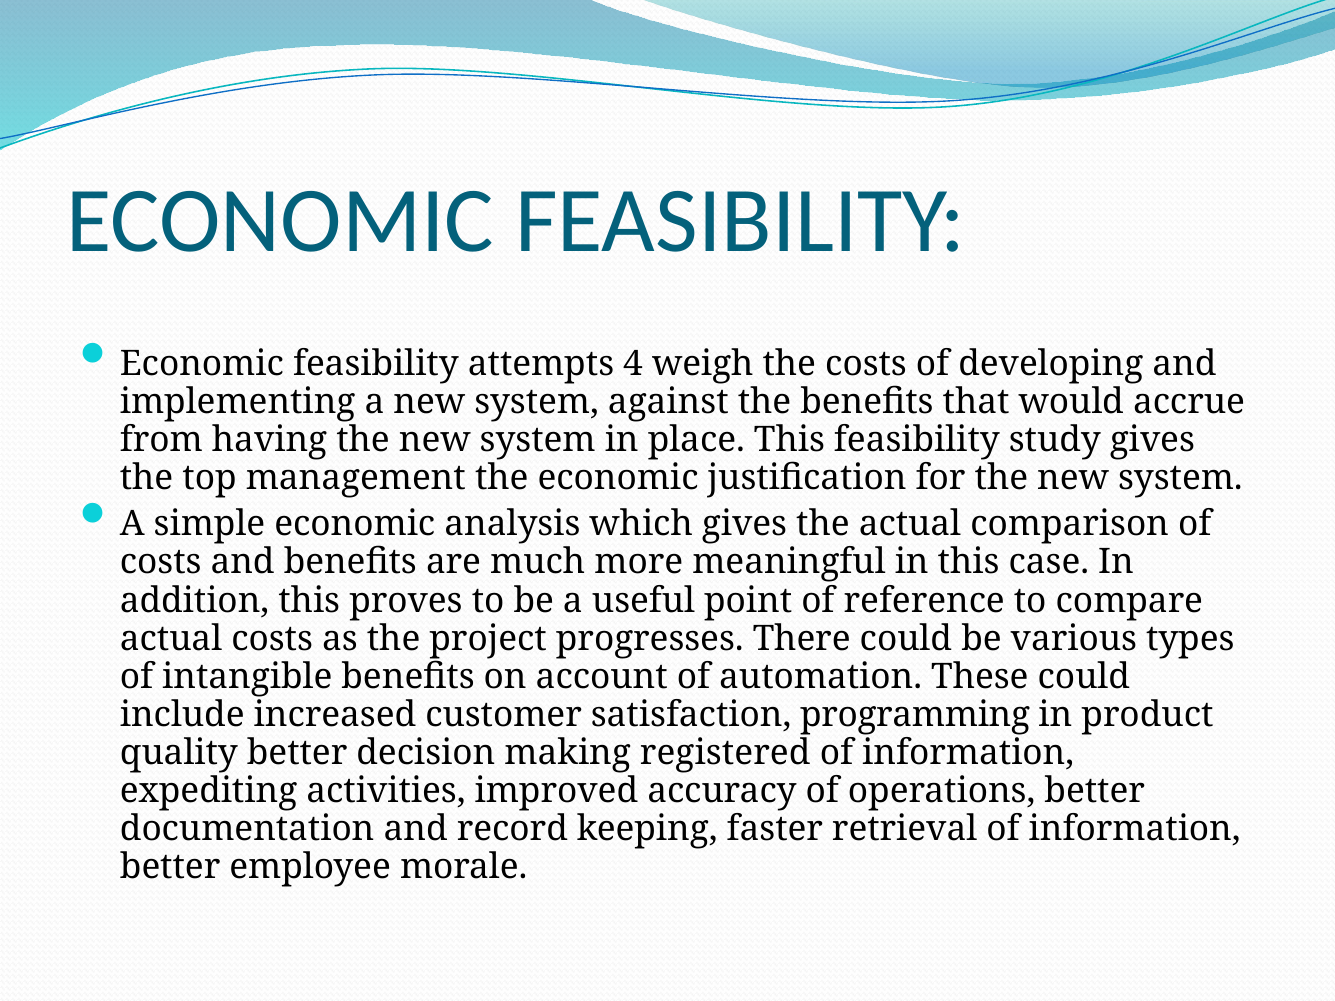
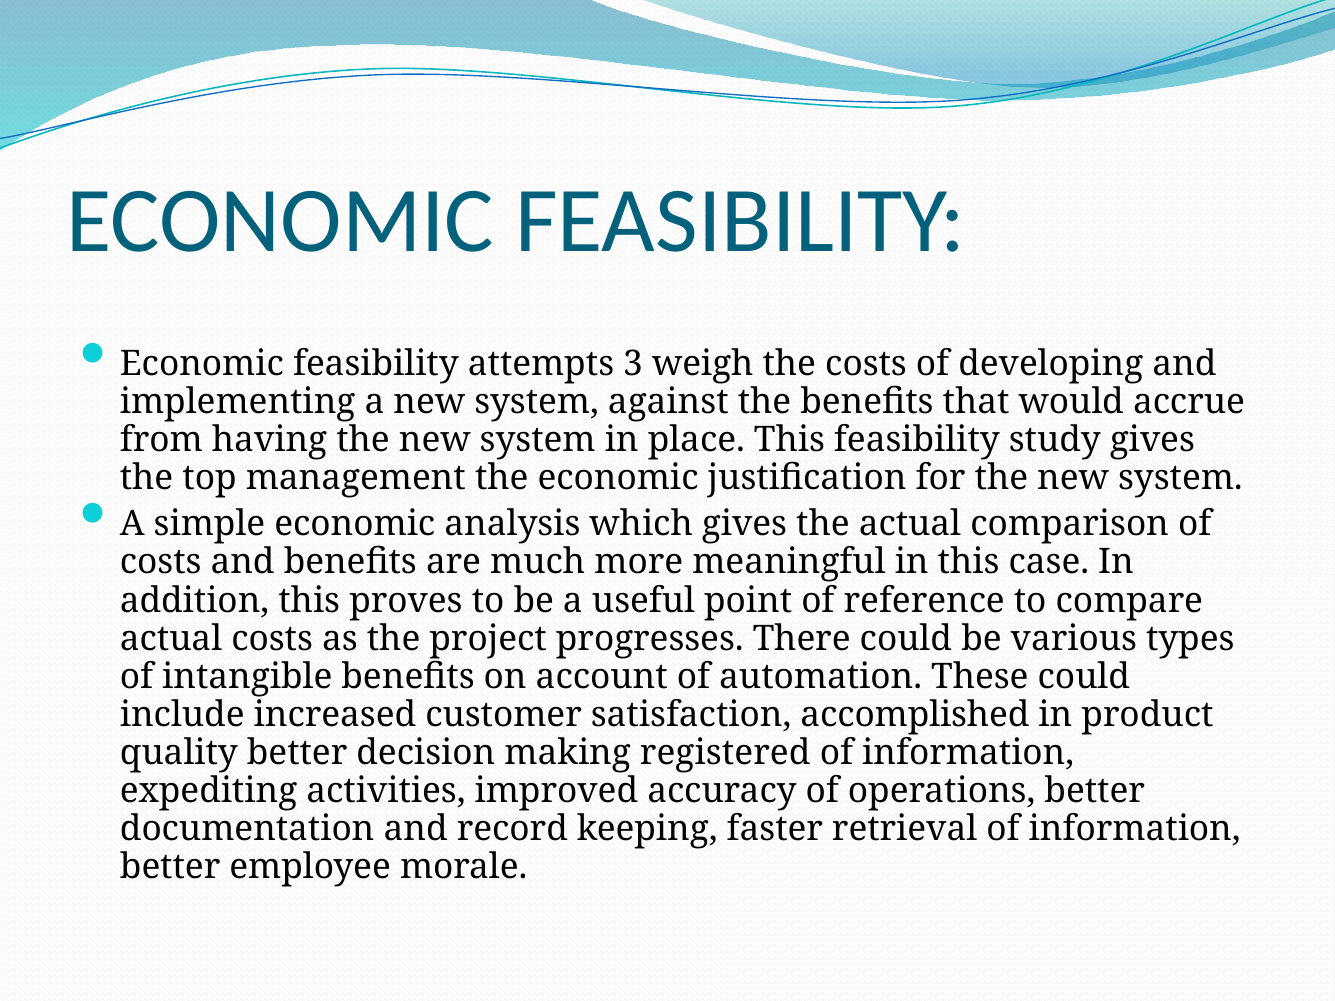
4: 4 -> 3 (633, 364)
programming: programming -> accomplished (915, 715)
